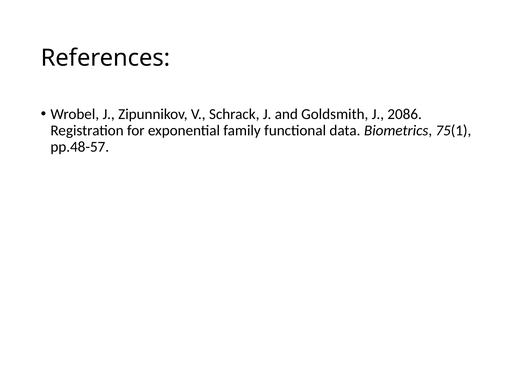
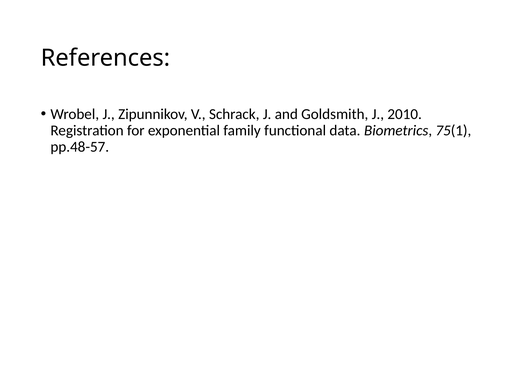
2086: 2086 -> 2010 (405, 114)
